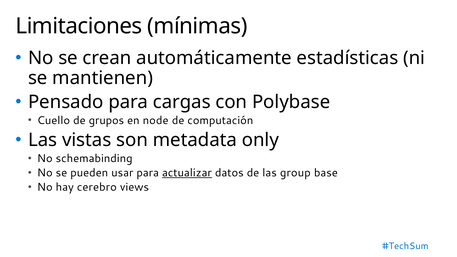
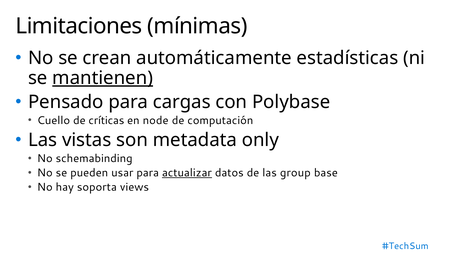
mantienen underline: none -> present (103, 78)
grupos: grupos -> críticas (106, 120)
cerebro: cerebro -> soporta (97, 187)
